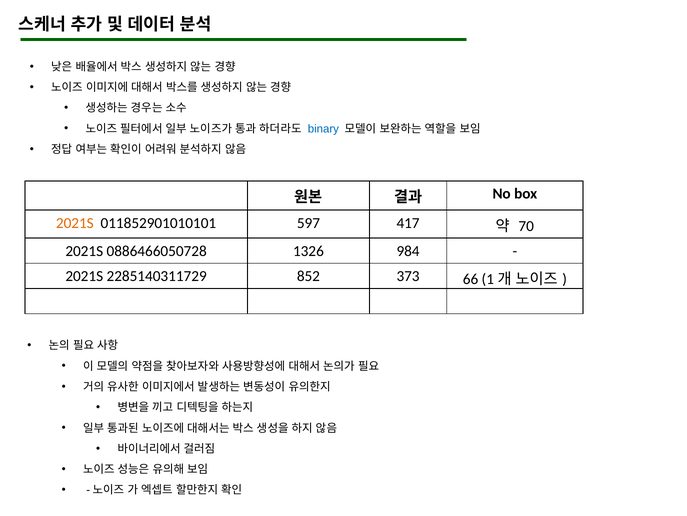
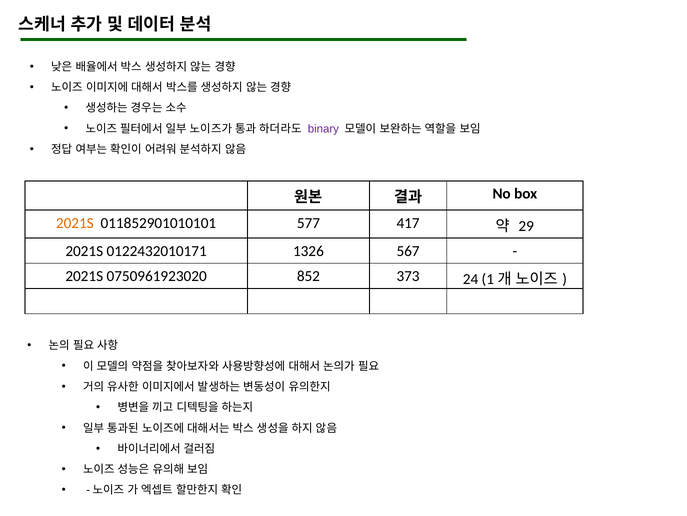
binary colour: blue -> purple (323, 129)
597: 597 -> 577 (308, 223)
70: 70 -> 29 (526, 226)
0886466050728: 0886466050728 -> 0122432010171 (157, 251)
984: 984 -> 567 (408, 251)
2285140311729: 2285140311729 -> 0750961923020 (157, 276)
66: 66 -> 24 (471, 279)
